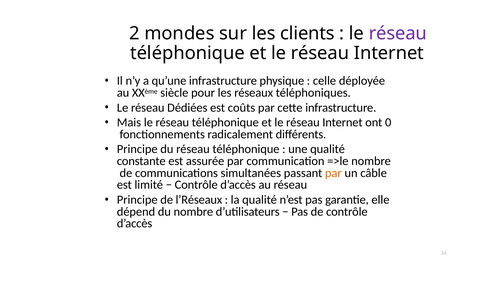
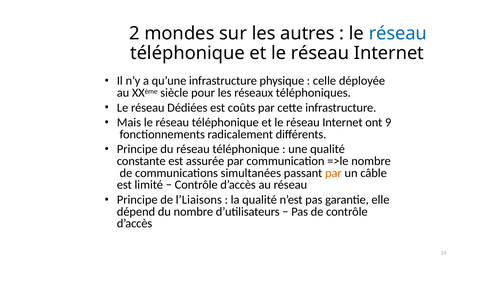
clients: clients -> autres (307, 33)
réseau colour: purple -> blue (398, 33)
0: 0 -> 9 (388, 123)
l’Réseaux: l’Réseaux -> l’Liaisons (199, 200)
